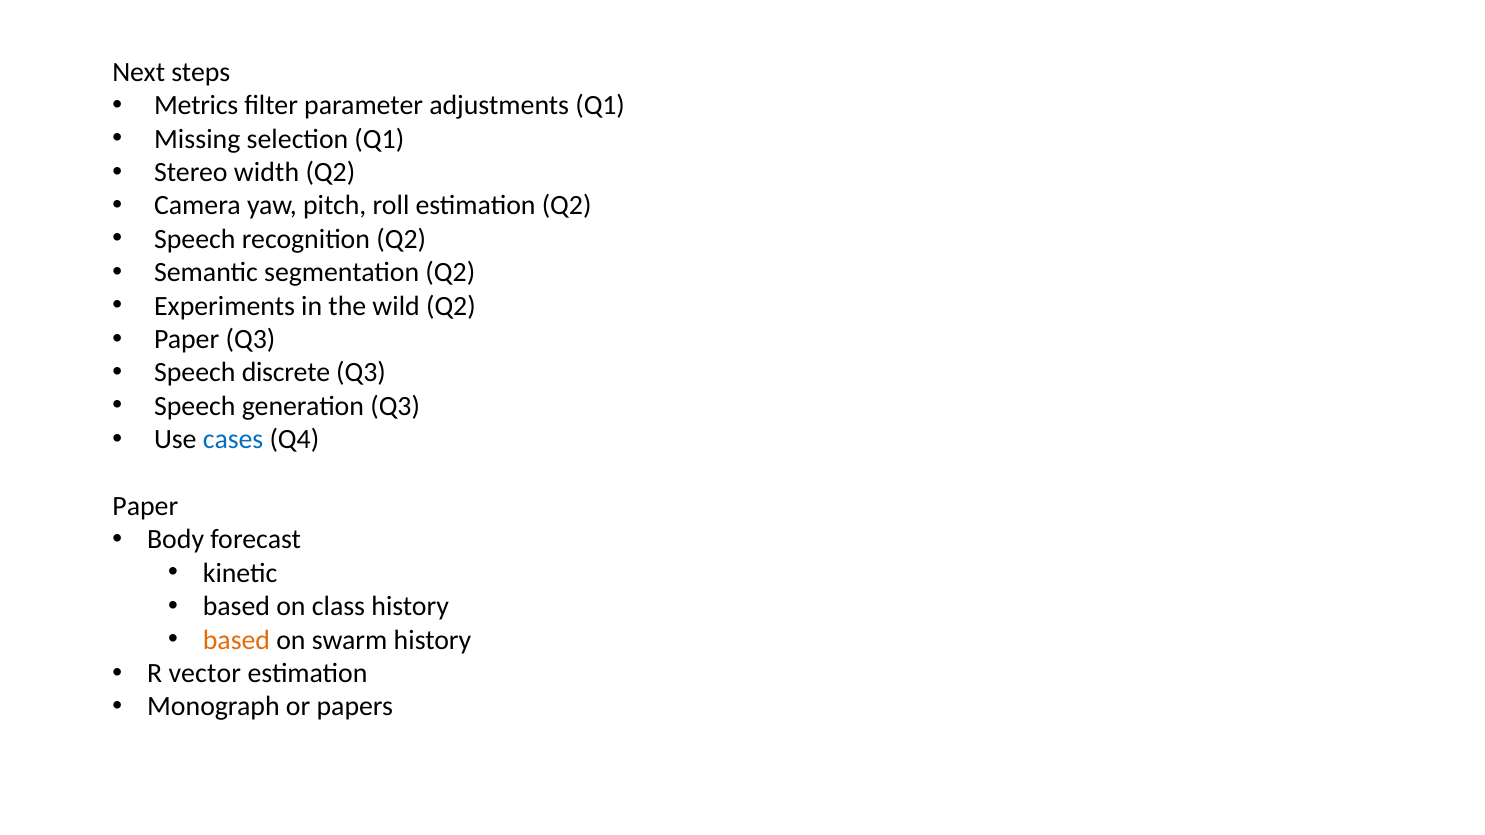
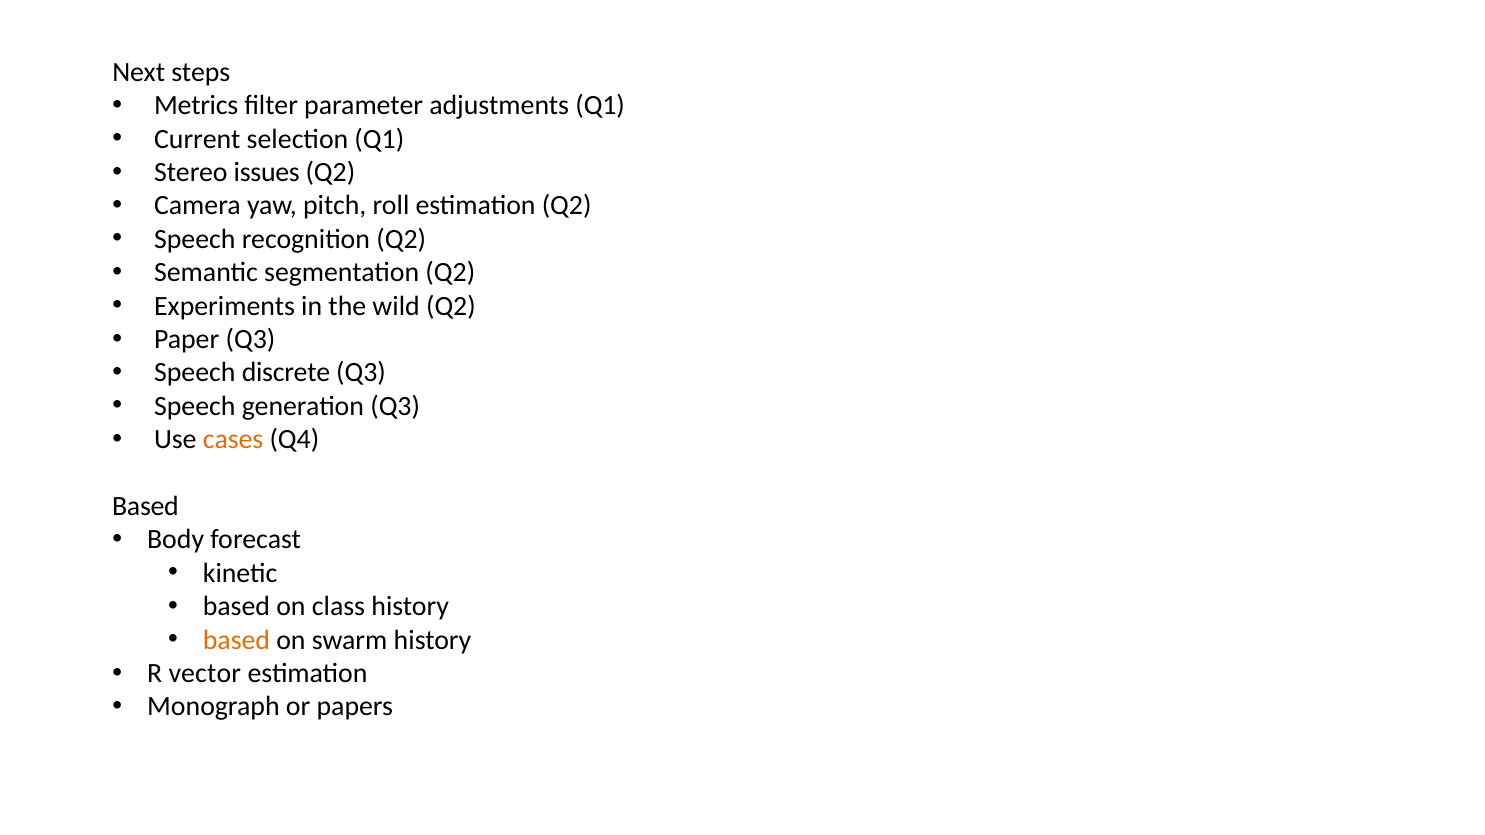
Missing: Missing -> Current (197, 139)
width: width -> issues (267, 172)
cases colour: blue -> orange (233, 440)
Paper: Paper -> Based (145, 507)
